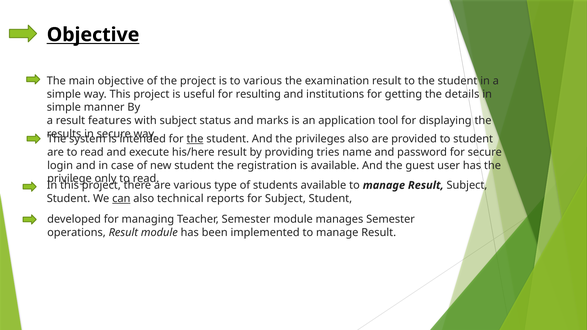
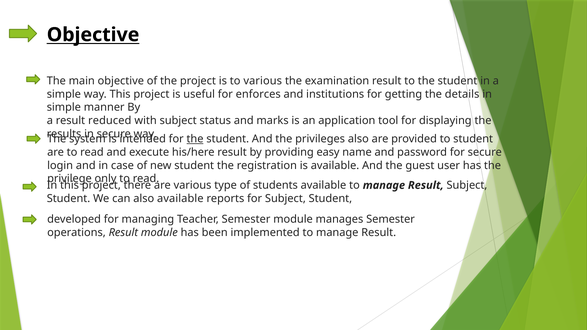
resulting: resulting -> enforces (258, 94)
features: features -> reduced (110, 121)
tries: tries -> easy (328, 152)
can underline: present -> none (121, 199)
also technical: technical -> available (180, 199)
